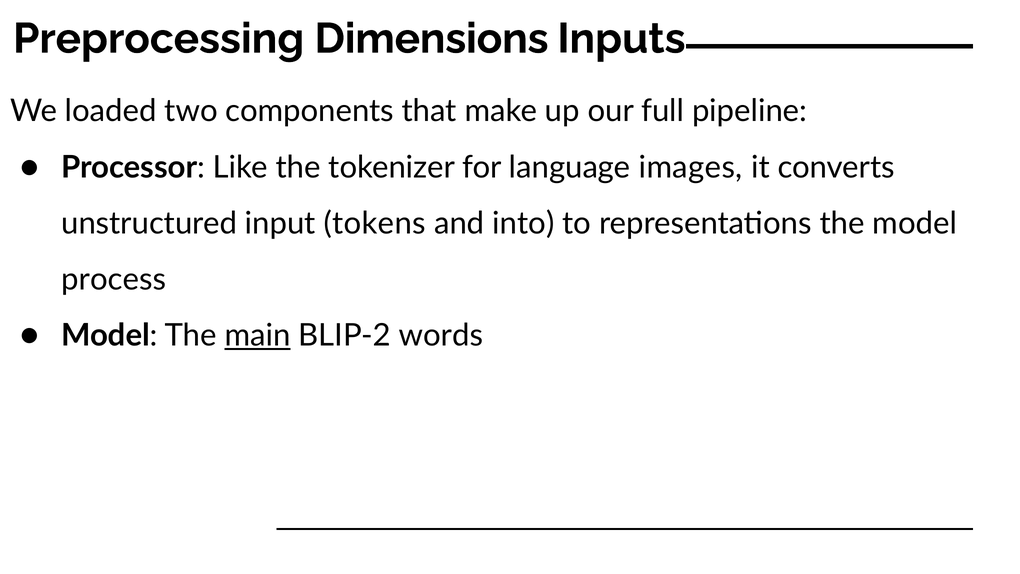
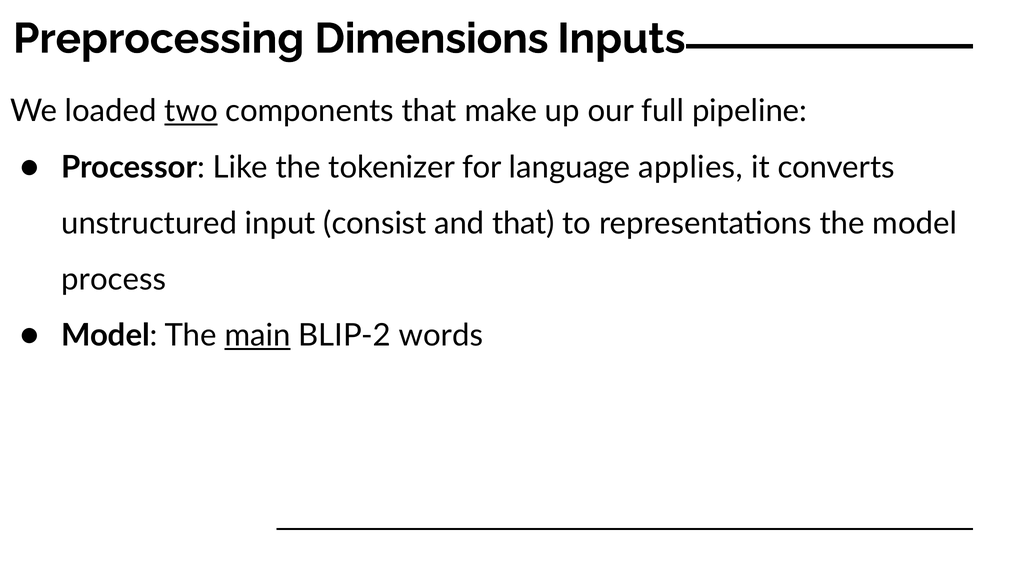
two underline: none -> present (191, 111)
images: images -> applies (691, 167)
tokens: tokens -> consist (375, 223)
and into: into -> that (523, 223)
